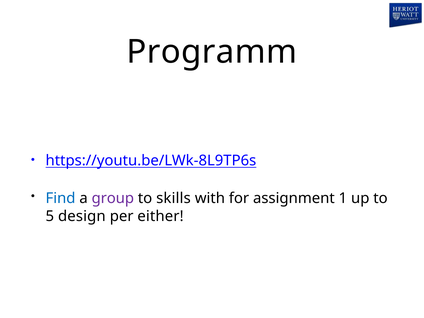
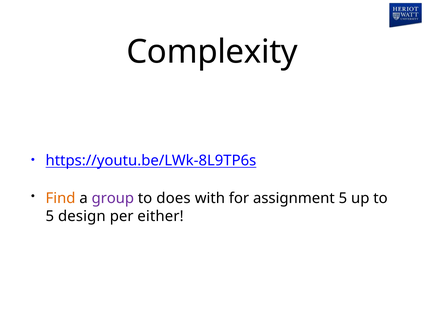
Programm: Programm -> Complexity (212, 52)
Find colour: blue -> orange (61, 198)
skills: skills -> does (173, 198)
assignment 1: 1 -> 5 (343, 198)
